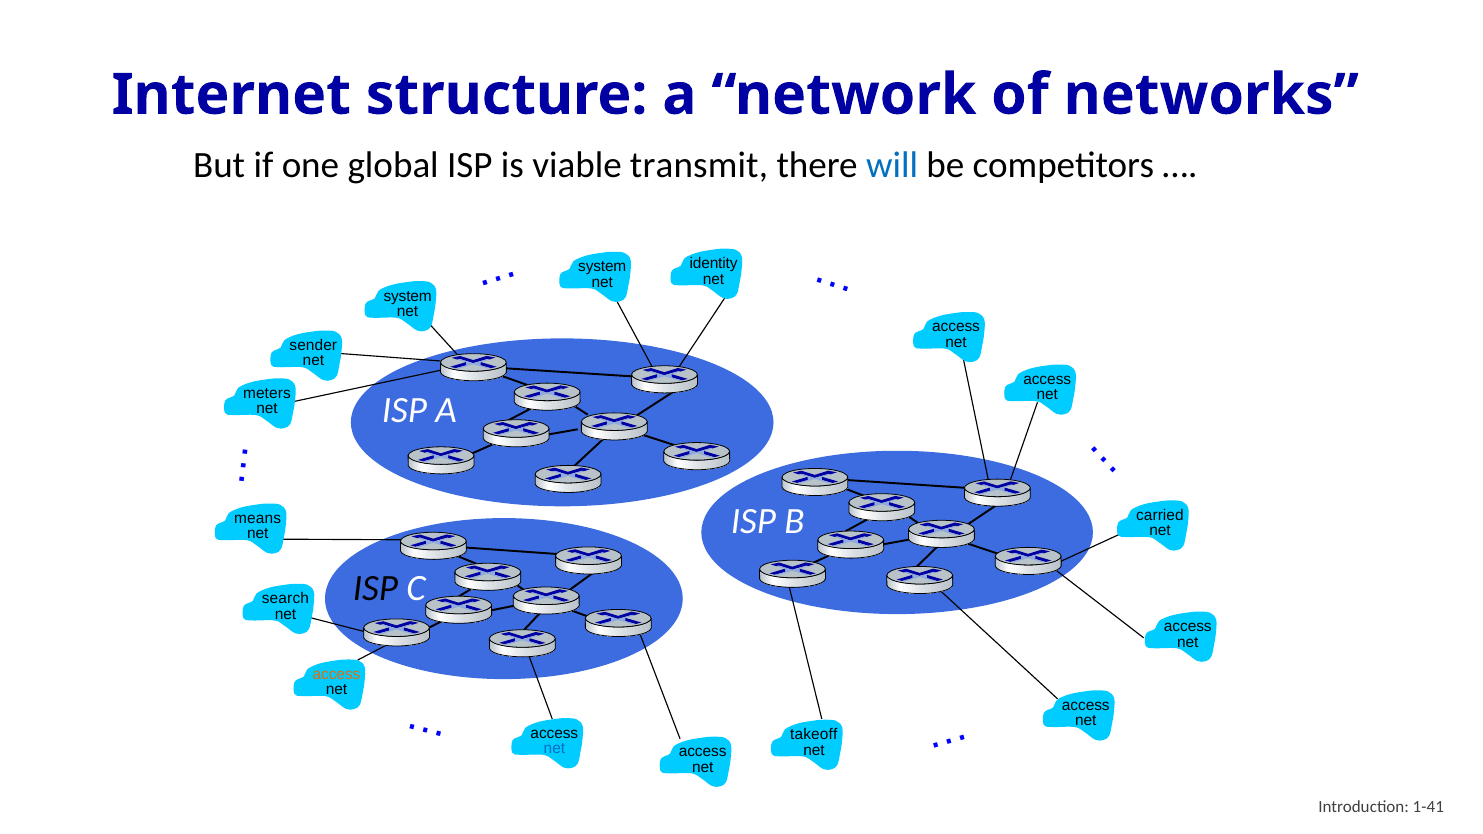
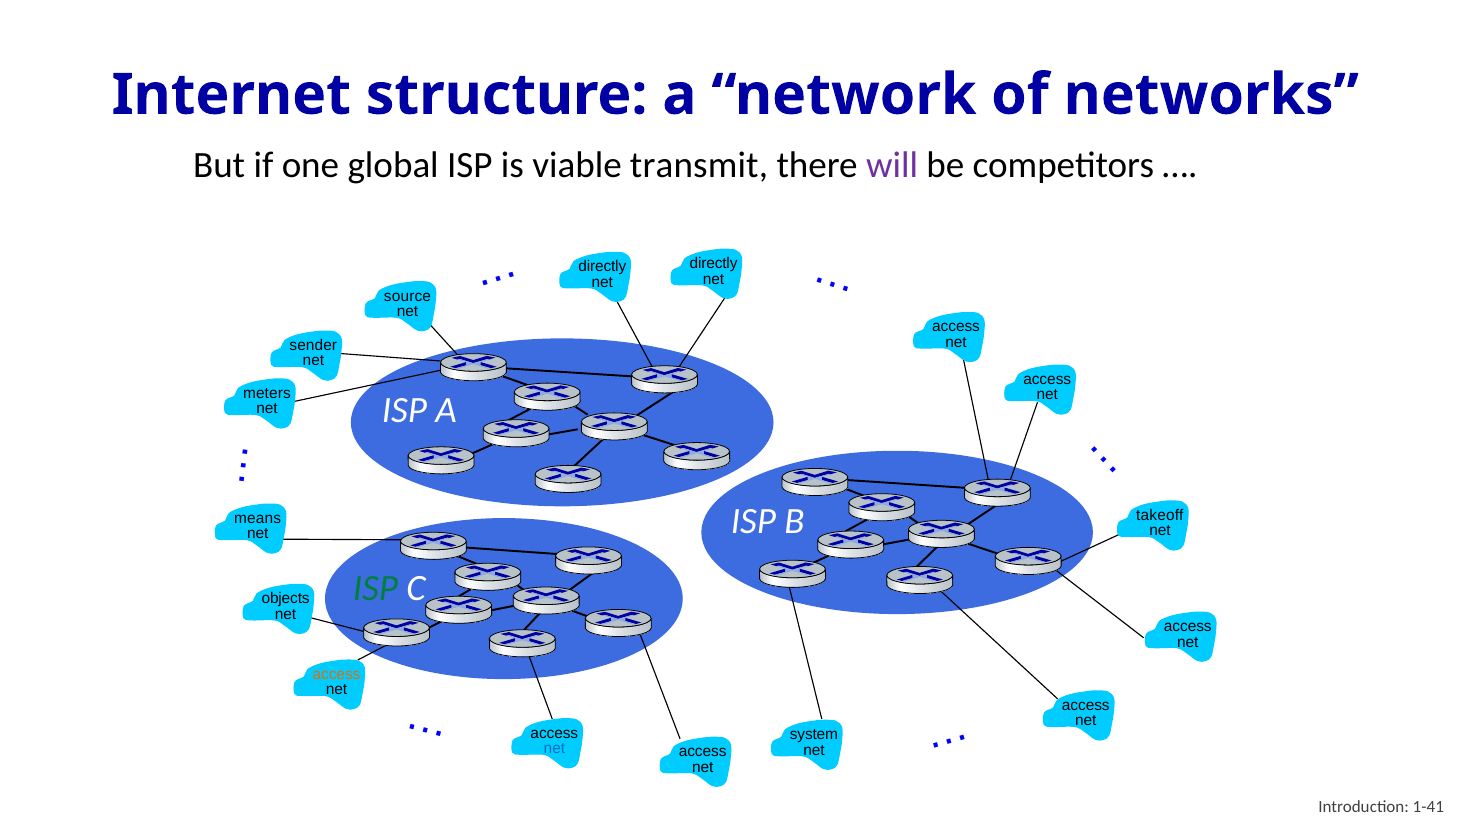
will colour: blue -> purple (892, 165)
identity: identity -> directly (714, 264)
system: system -> directly (602, 267)
system: system -> source (407, 296)
carried: carried -> takeoff (1160, 515)
ISP colour: black -> green (375, 589)
search: search -> objects (286, 599)
takeoff: takeoff -> system (814, 735)
